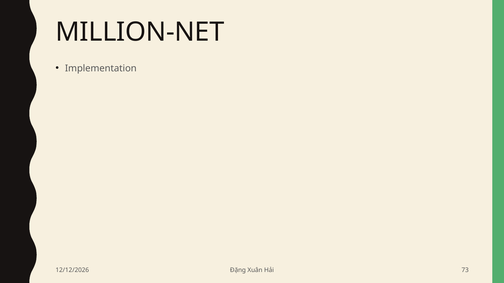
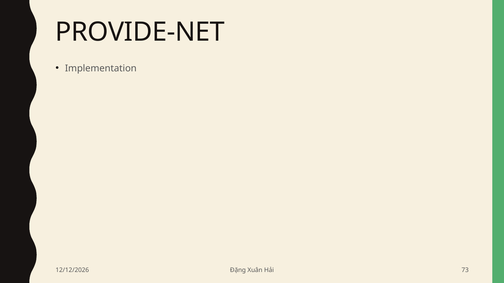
MILLION-NET: MILLION-NET -> PROVIDE-NET (140, 32)
